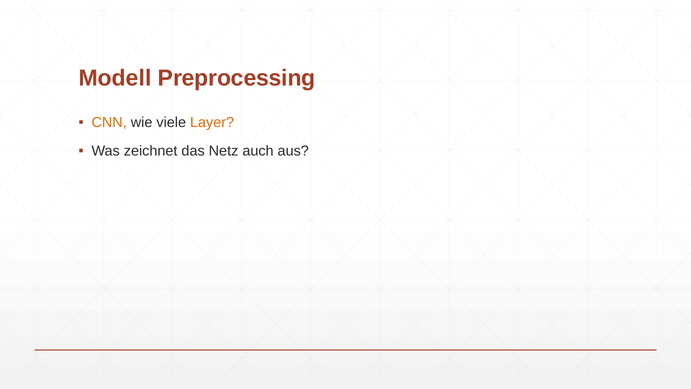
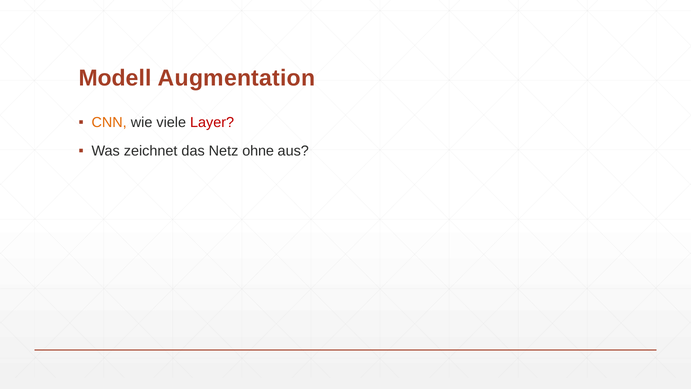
Preprocessing: Preprocessing -> Augmentation (237, 78)
Layer colour: orange -> red (212, 123)
auch: auch -> ohne (258, 151)
